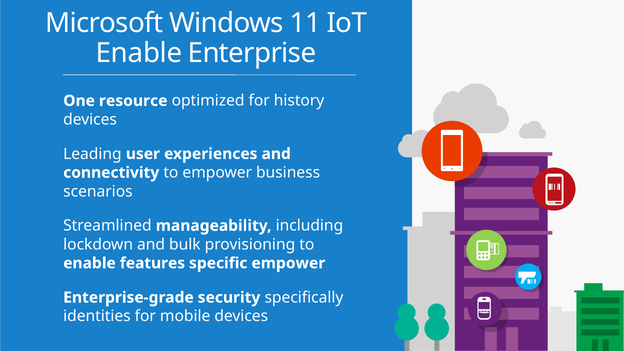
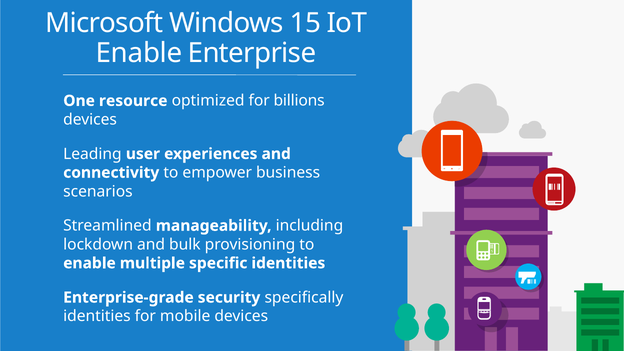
11: 11 -> 15 (305, 23)
history: history -> billions (299, 101)
features: features -> multiple (152, 263)
specific empower: empower -> identities (288, 263)
